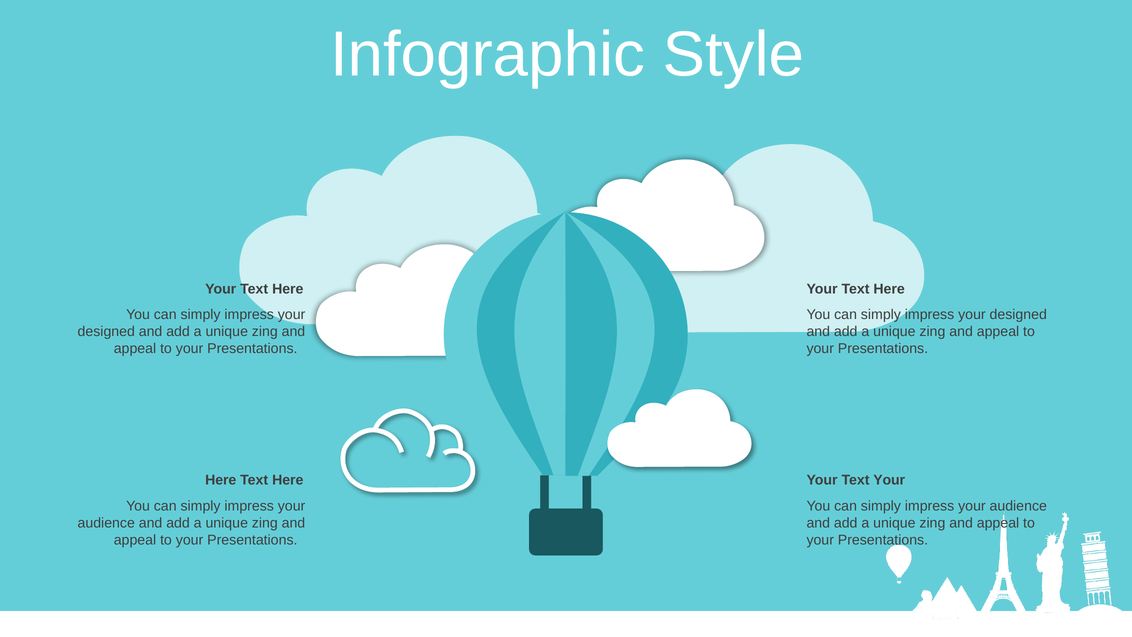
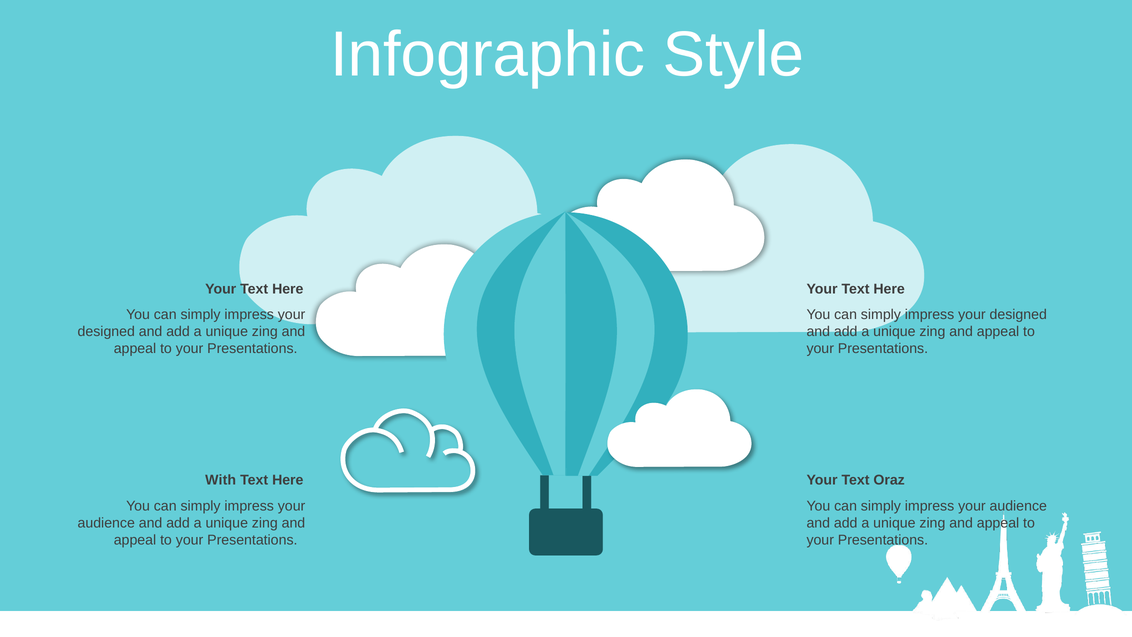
Here: Here -> With (221, 480)
Text Your: Your -> Oraz (889, 480)
